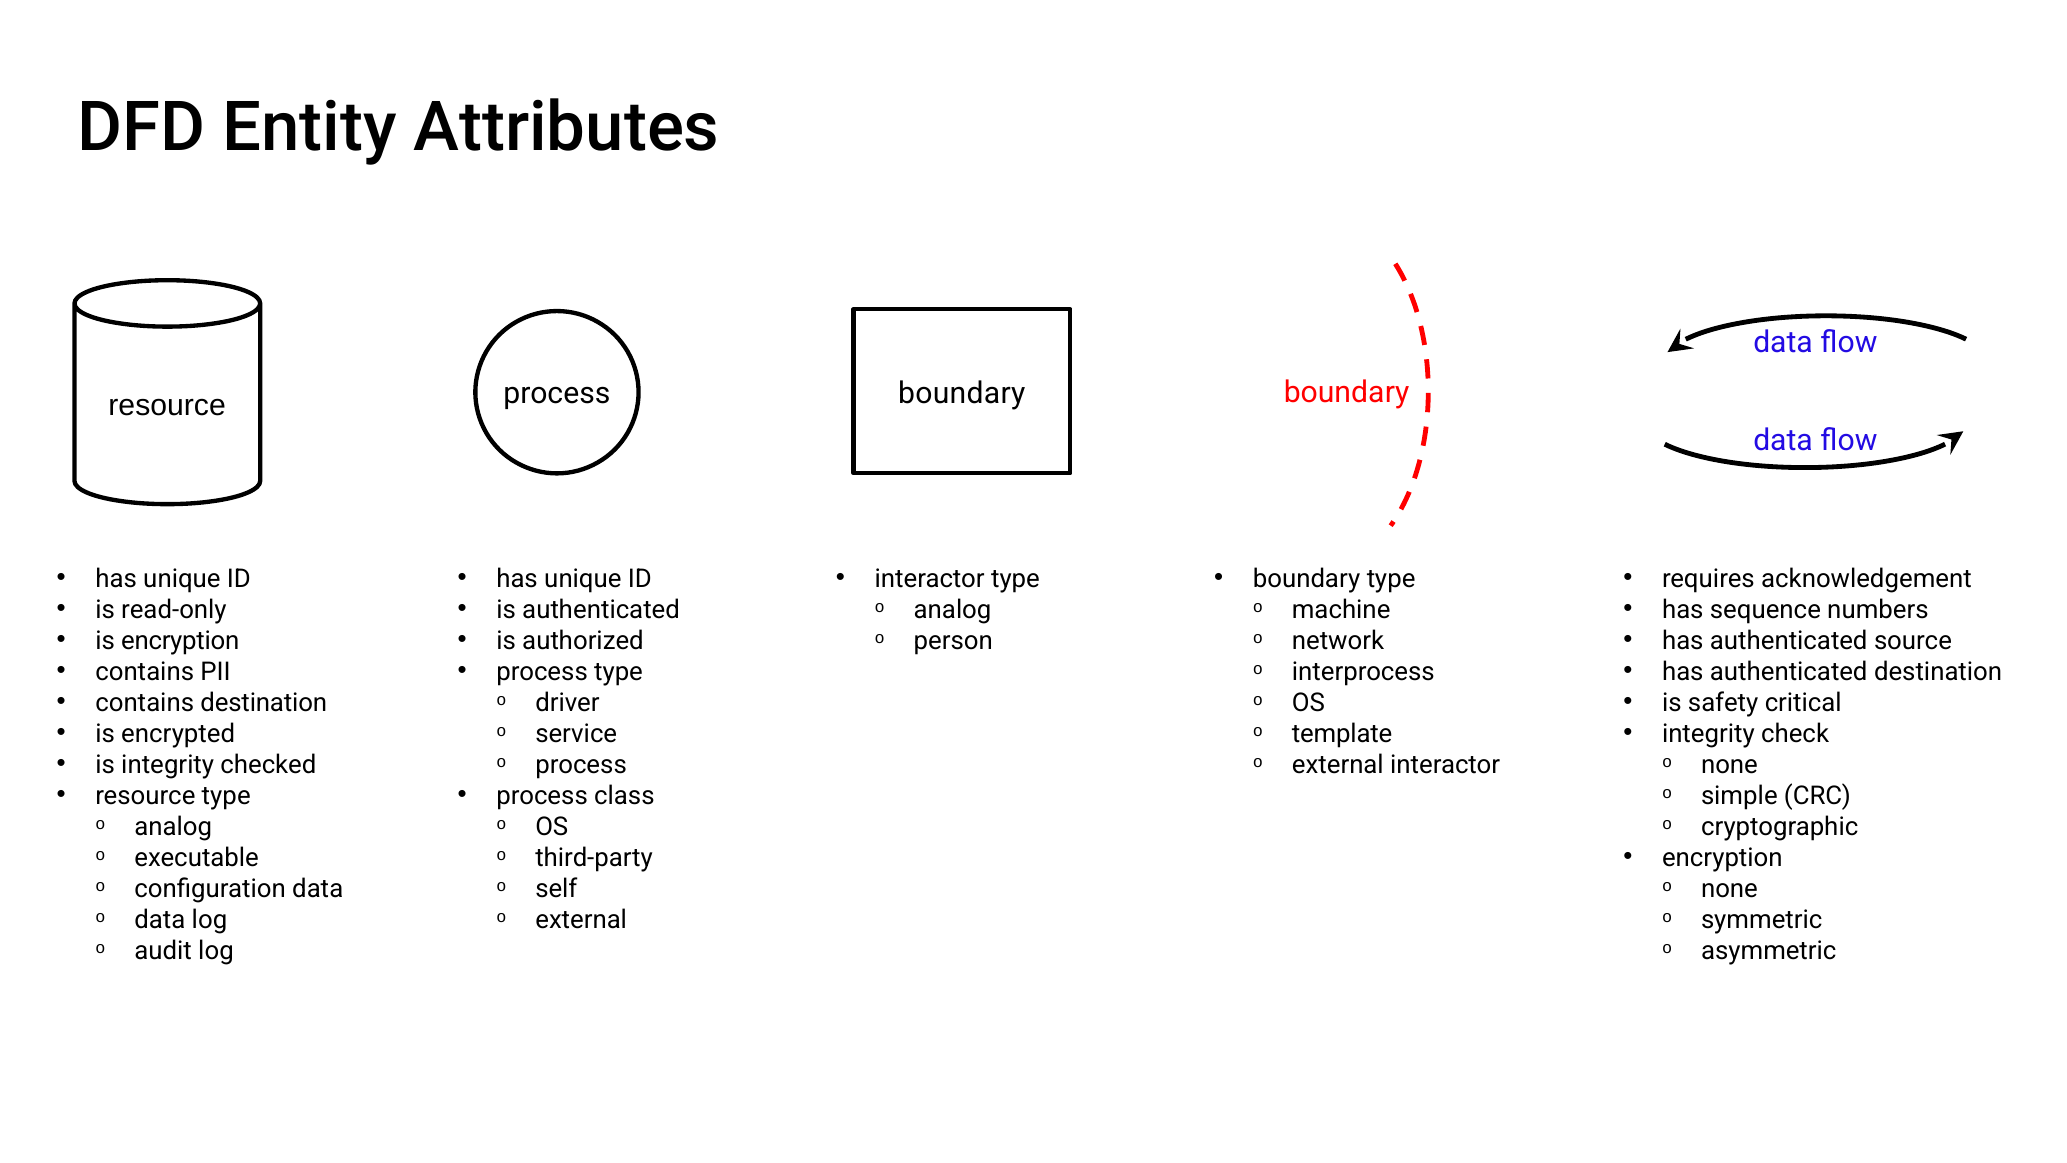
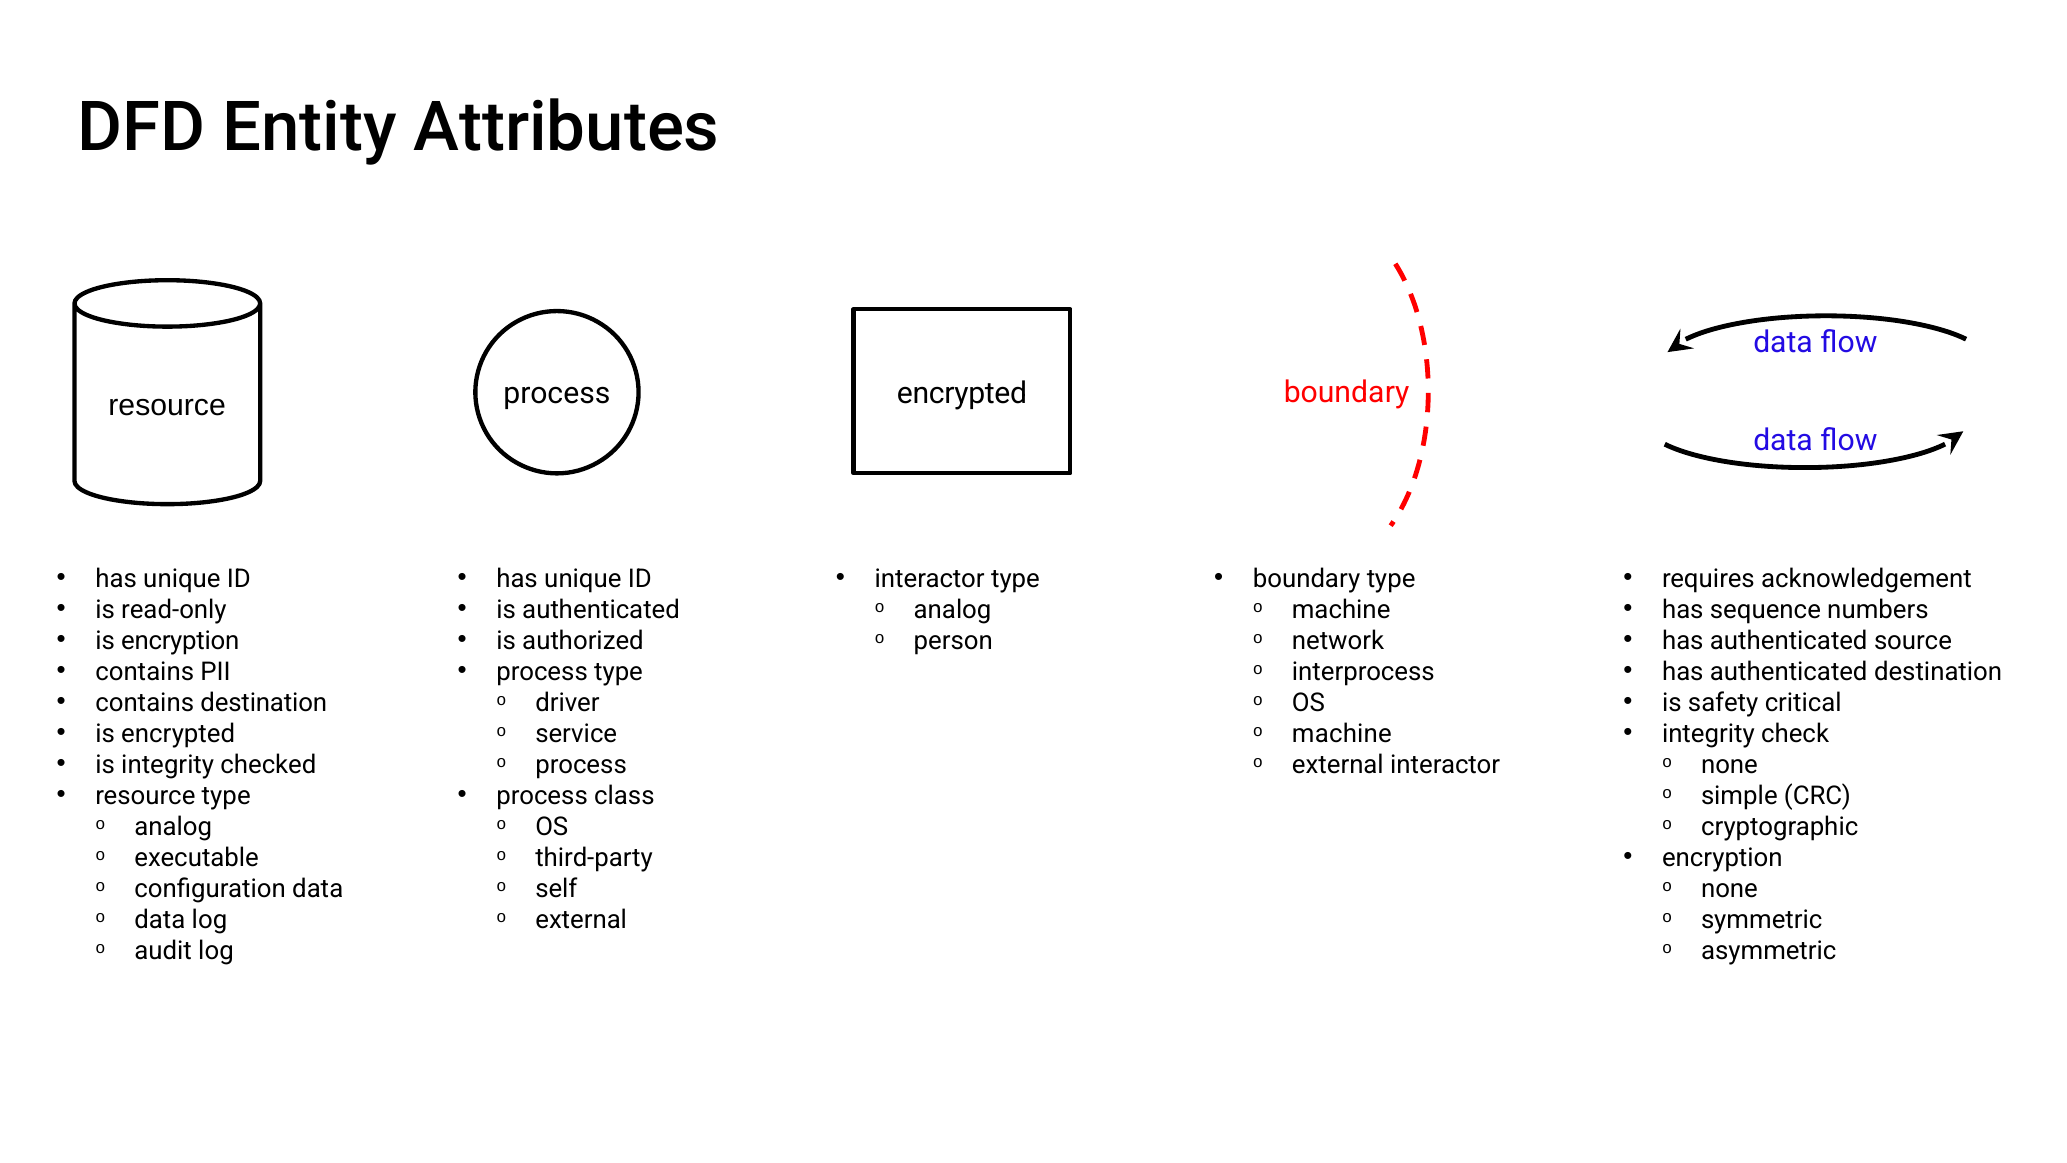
process boundary: boundary -> encrypted (962, 393)
template: template -> machine (1342, 734)
